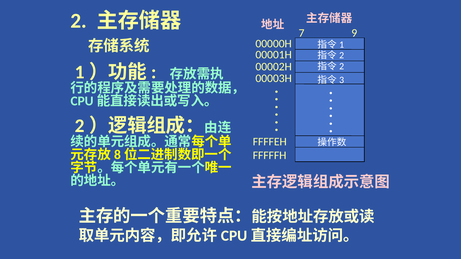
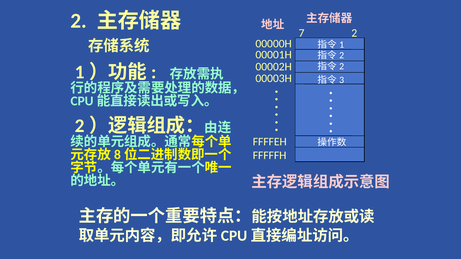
7 9: 9 -> 2 (354, 33)
